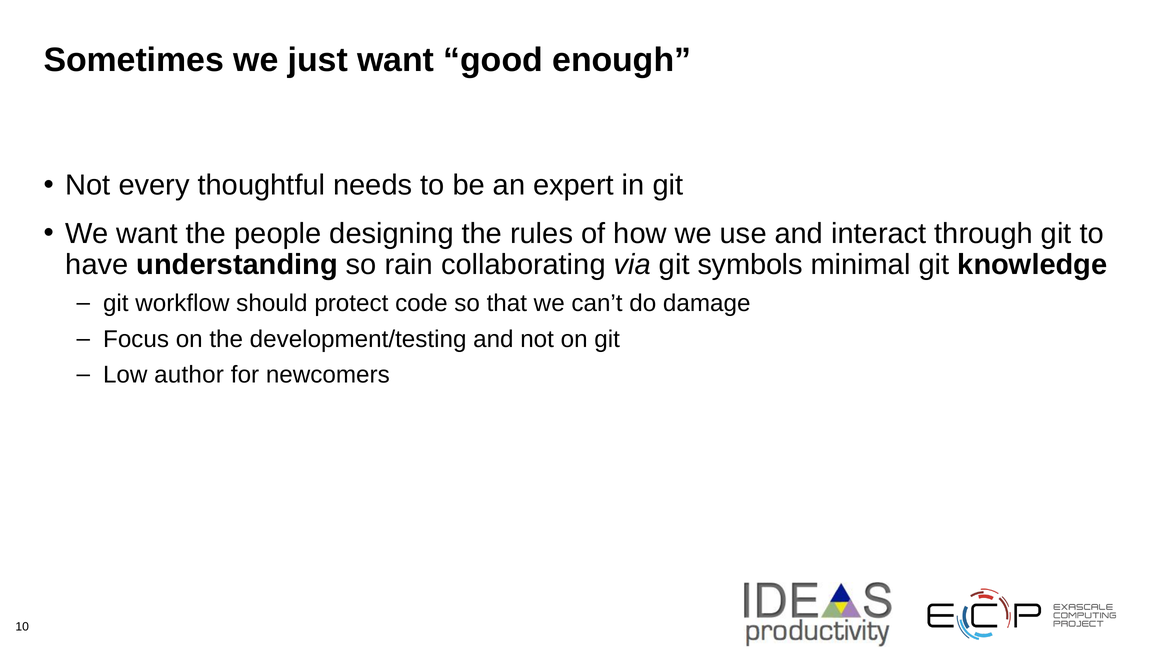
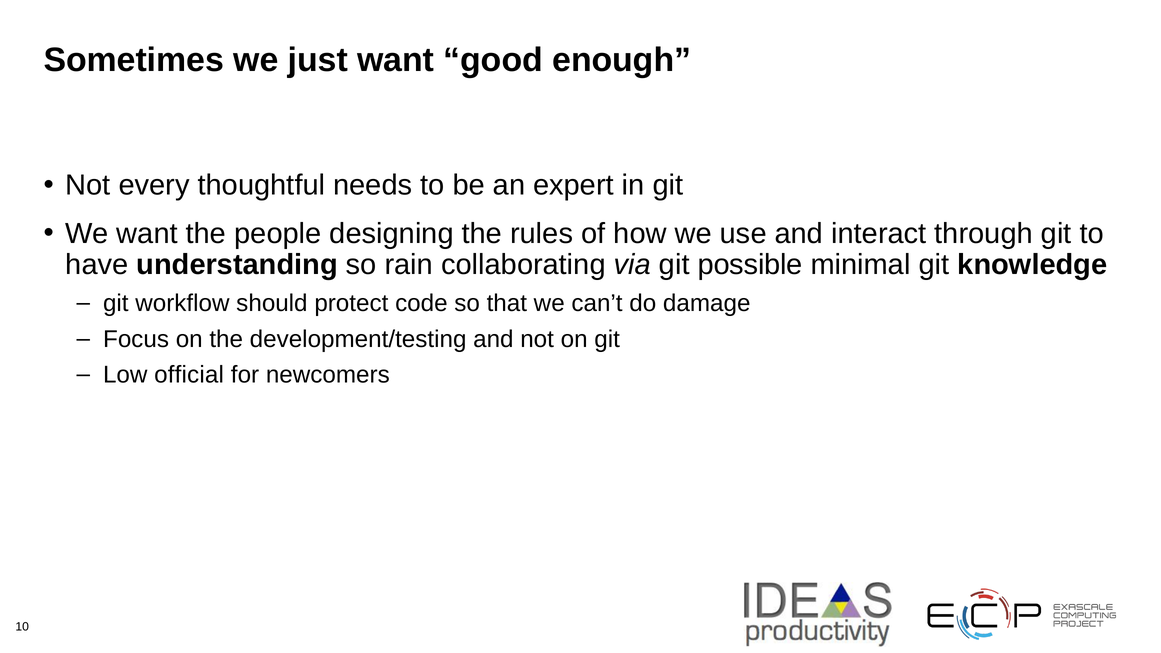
symbols: symbols -> possible (750, 265)
author: author -> official (189, 375)
